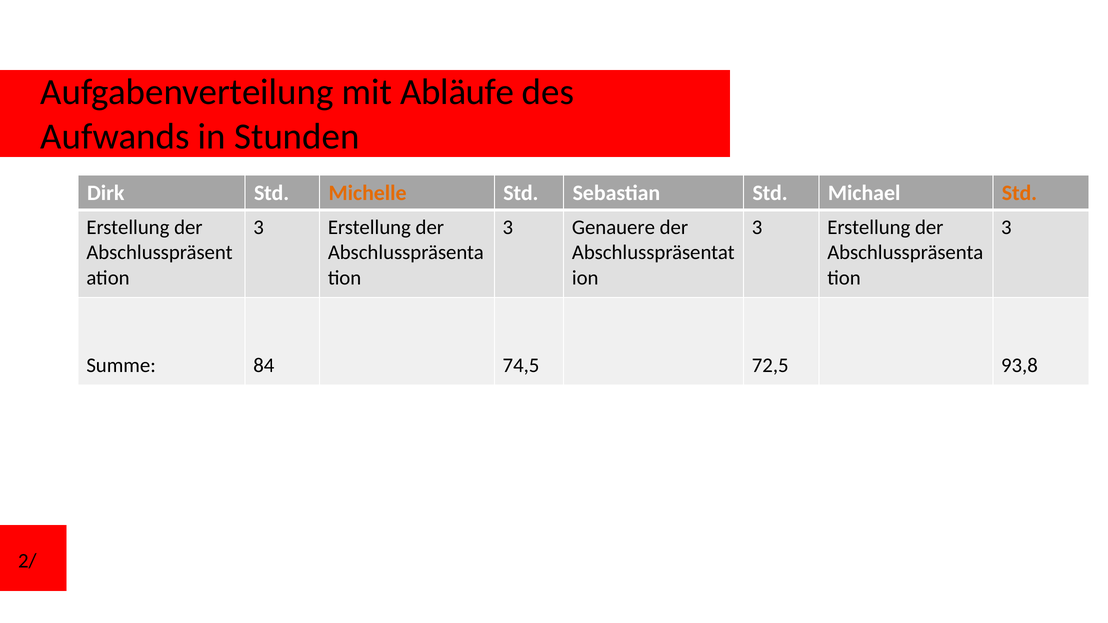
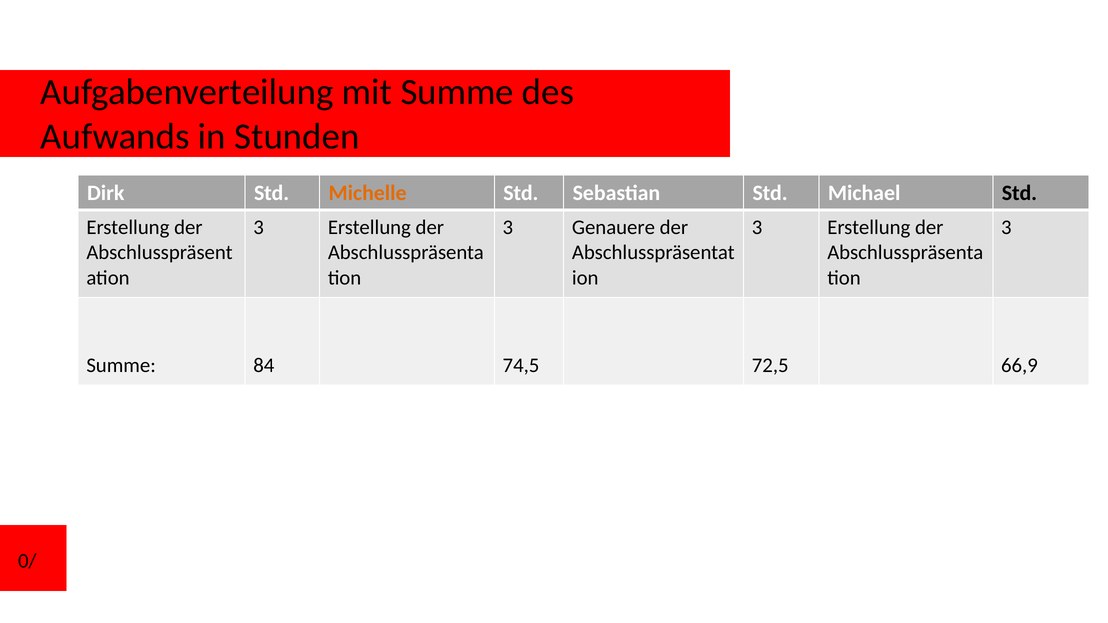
mit Abläufe: Abläufe -> Summe (457, 92)
Std colour: orange -> black (1019, 193)
93,8: 93,8 -> 66,9 (1019, 366)
2/: 2/ -> 0/ (27, 561)
